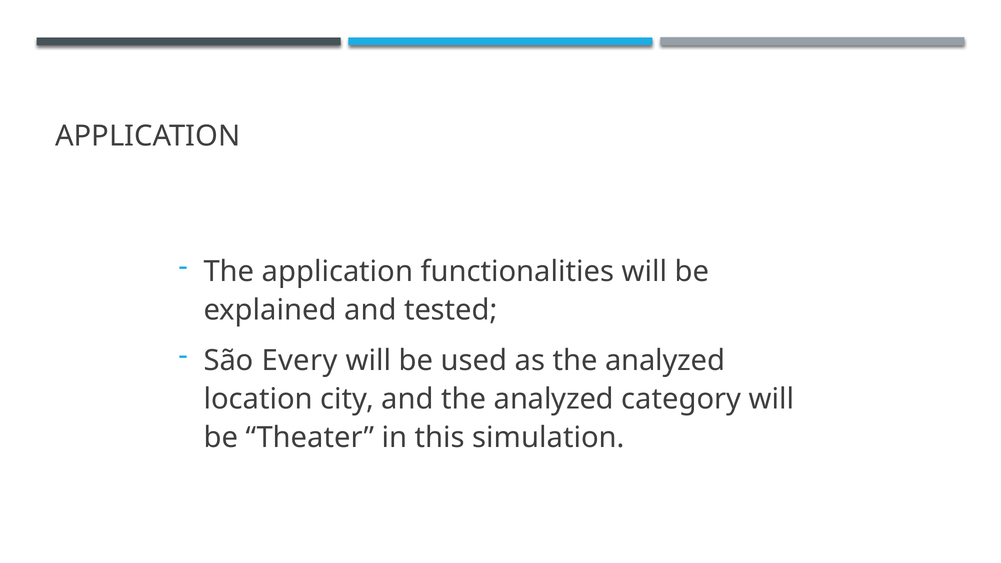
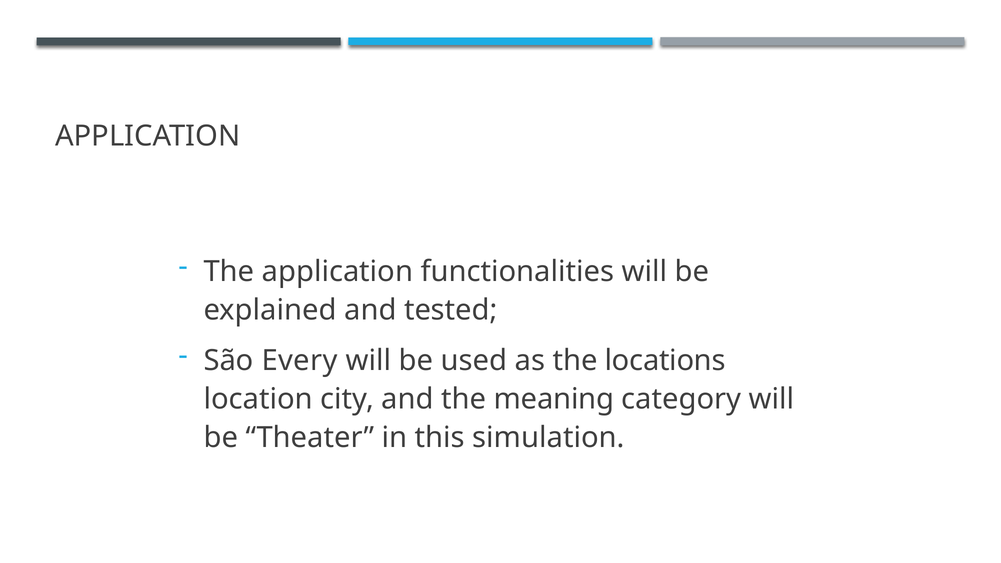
as the analyzed: analyzed -> locations (665, 361)
and the analyzed: analyzed -> meaning (554, 399)
